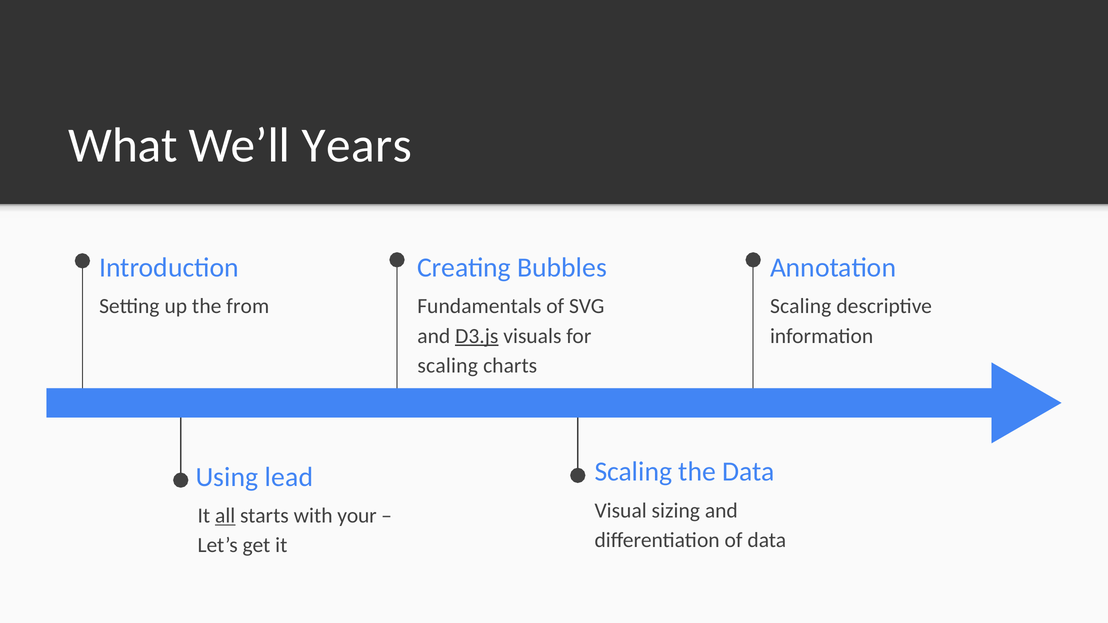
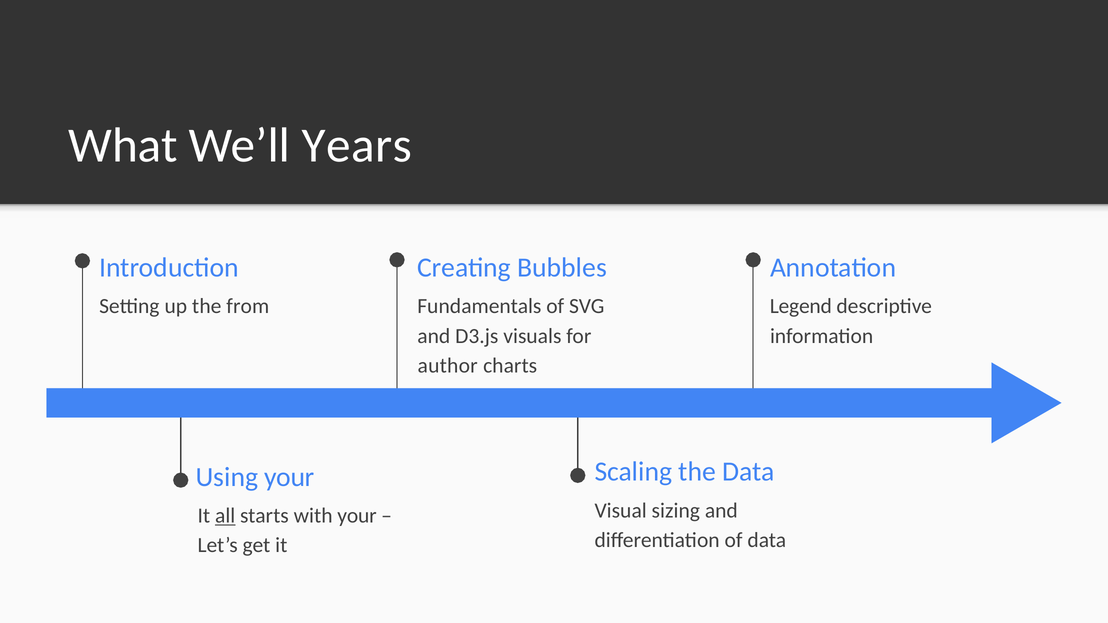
Scaling: Scaling -> Legend (801, 306)
D3.js underline: present -> none (477, 336)
scaling: scaling -> author (448, 366)
Using lead: lead -> your (289, 477)
